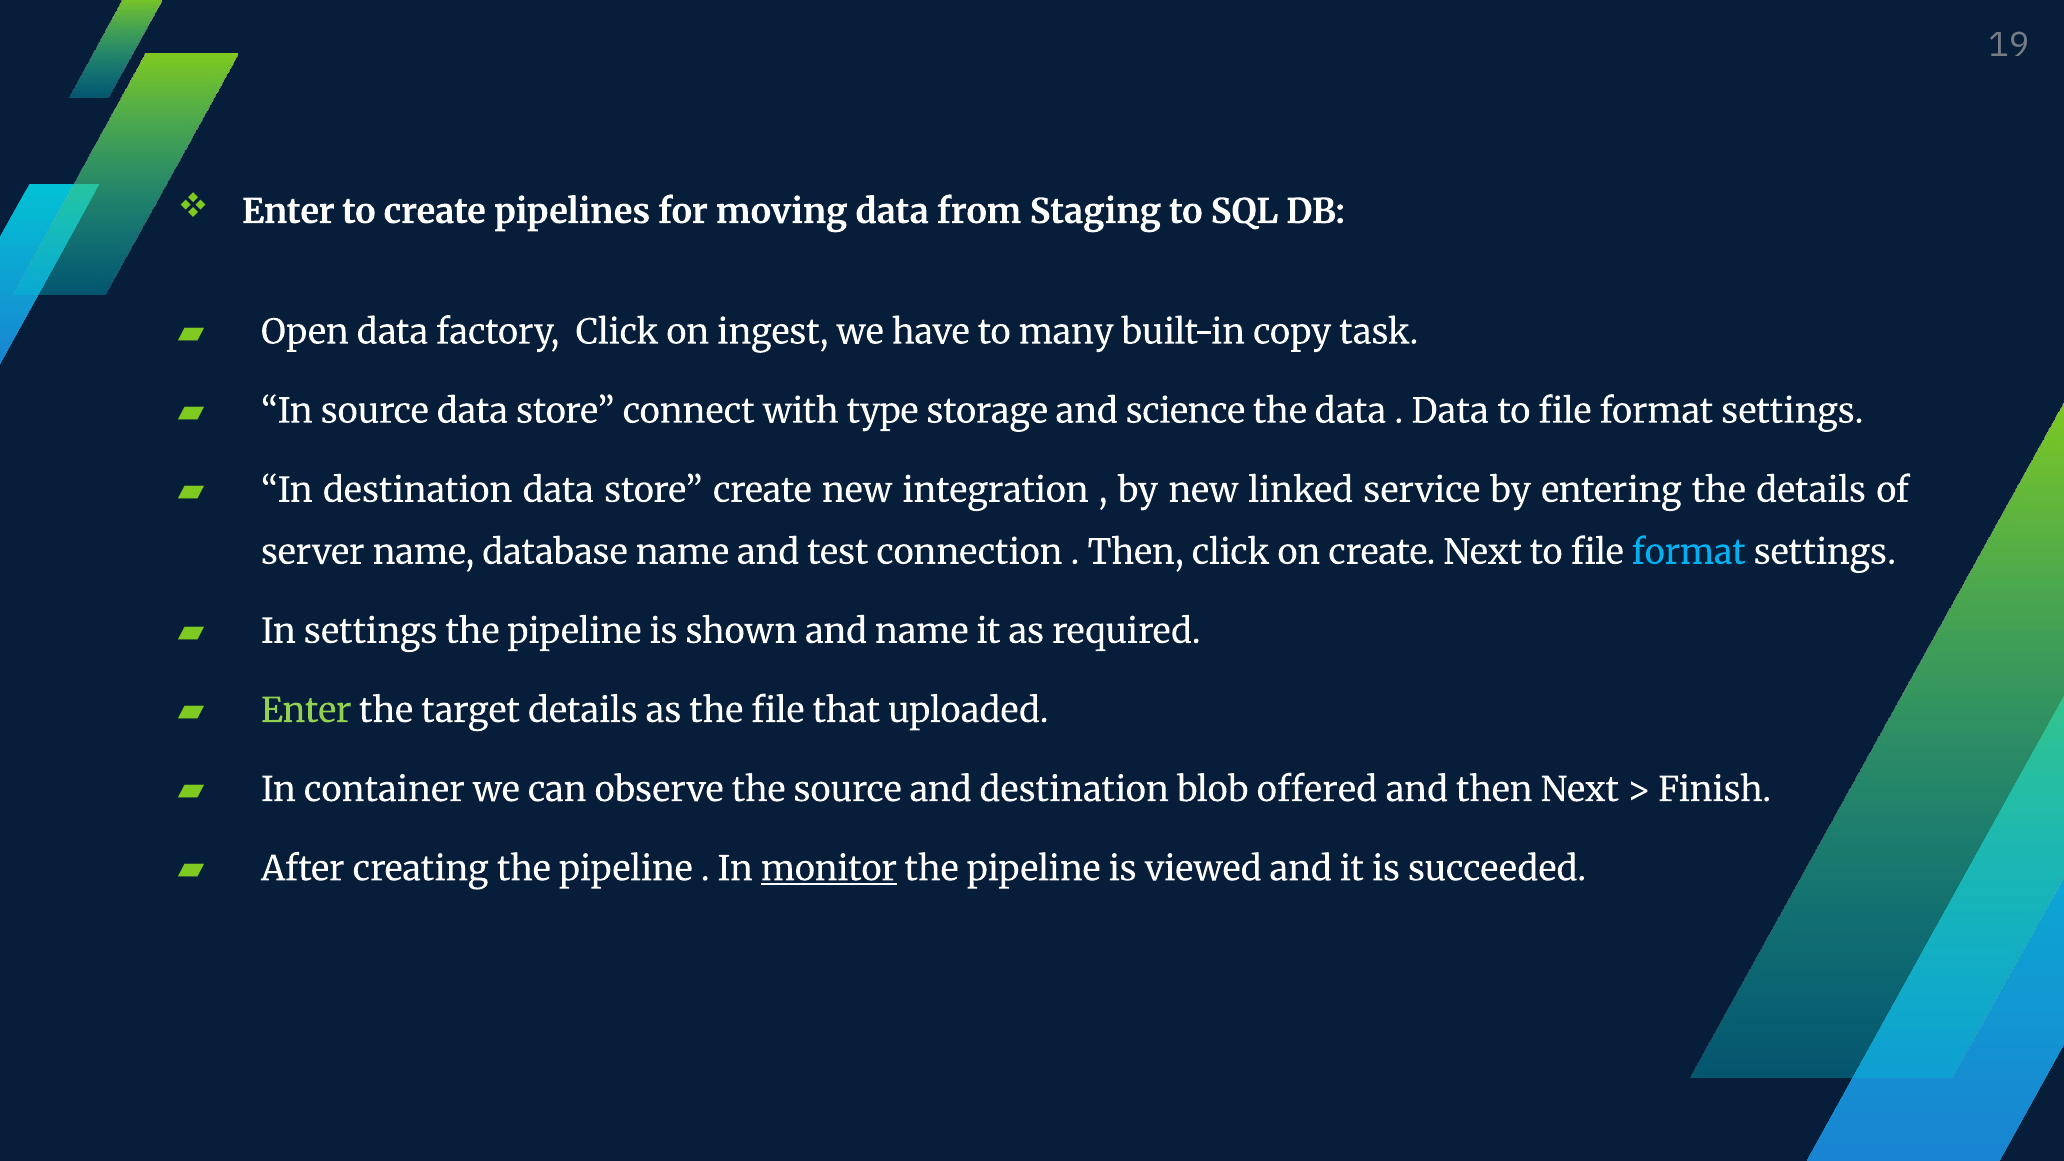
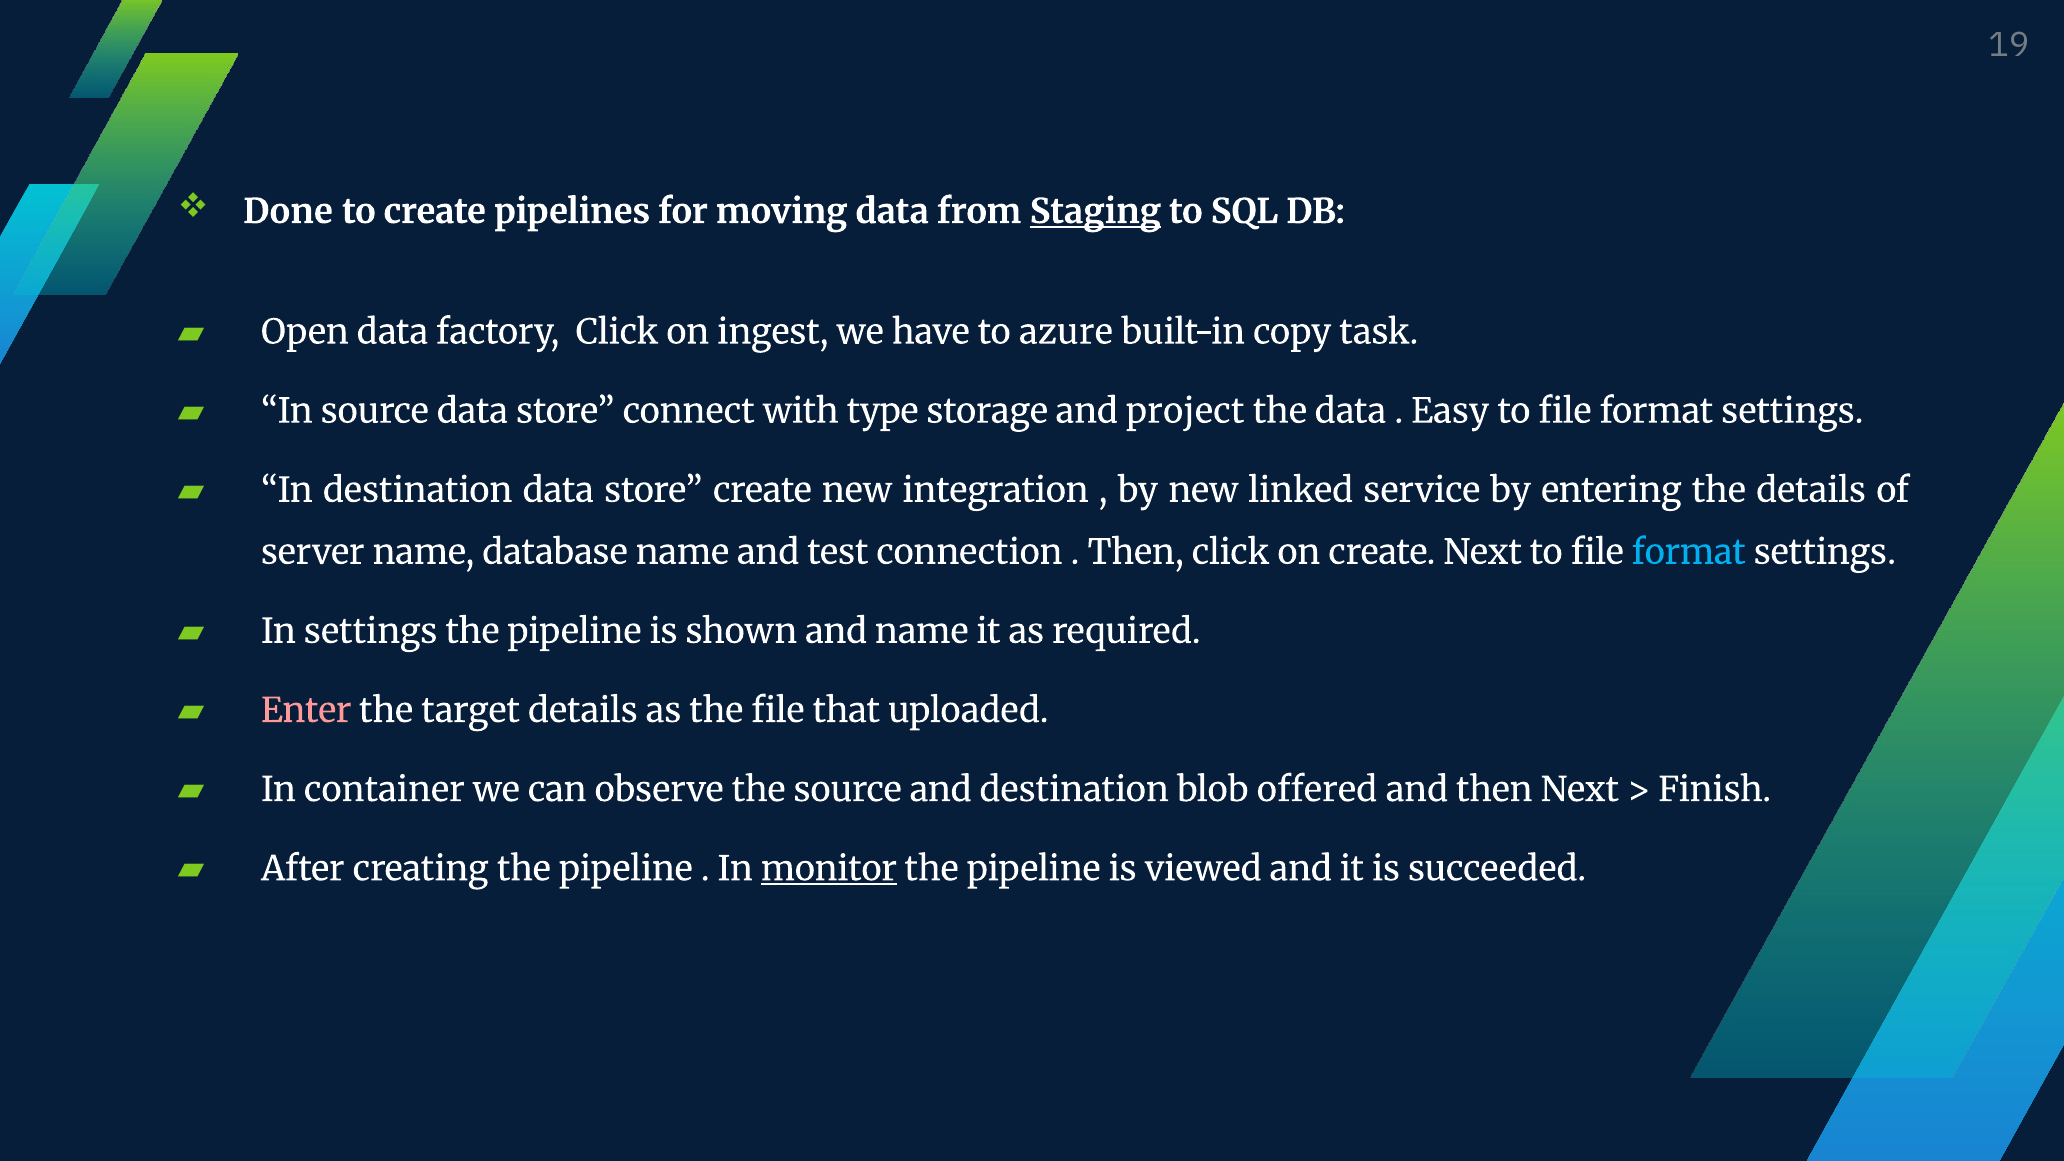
Enter: Enter -> Done (288, 212)
Staging underline: none -> present (1095, 212)
many: many -> azure (1066, 332)
science: science -> project (1185, 411)
Data: Data -> Easy (1450, 411)
Enter colour: light green -> pink (306, 711)
